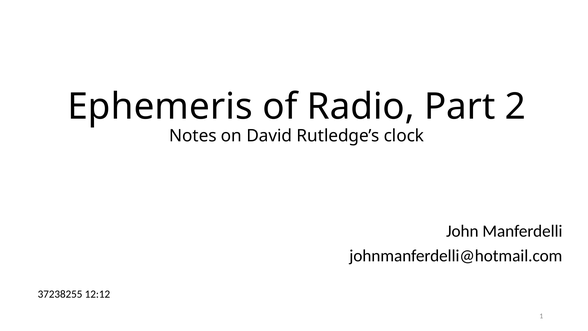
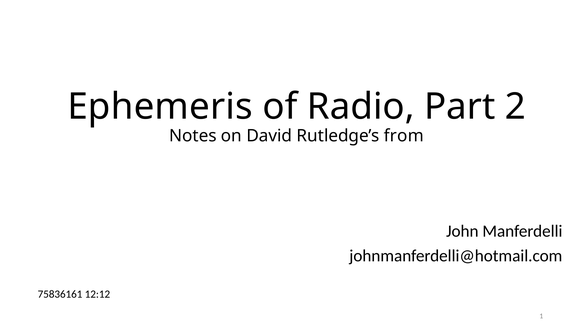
clock: clock -> from (404, 136)
37238255: 37238255 -> 75836161 (60, 294)
